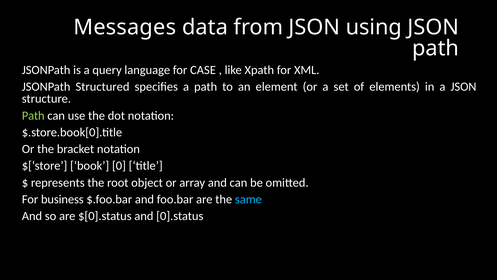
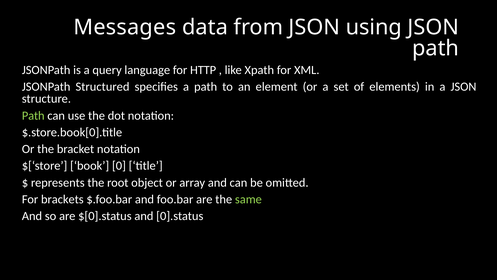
CASE: CASE -> HTTP (203, 70)
business: business -> brackets (62, 199)
same colour: light blue -> light green (248, 199)
